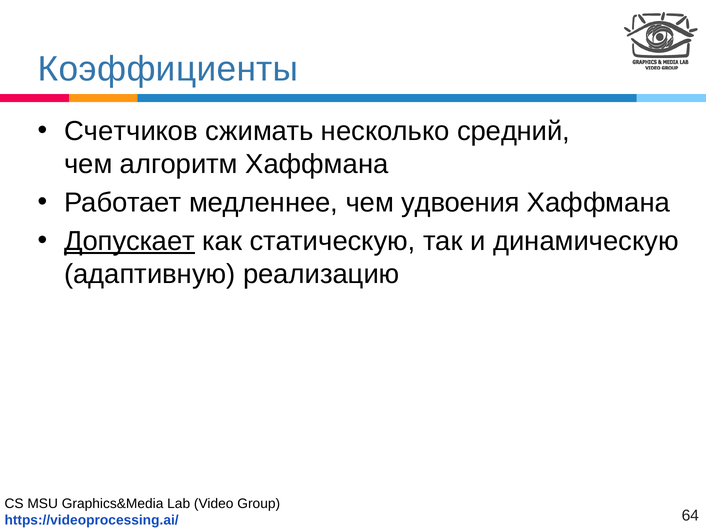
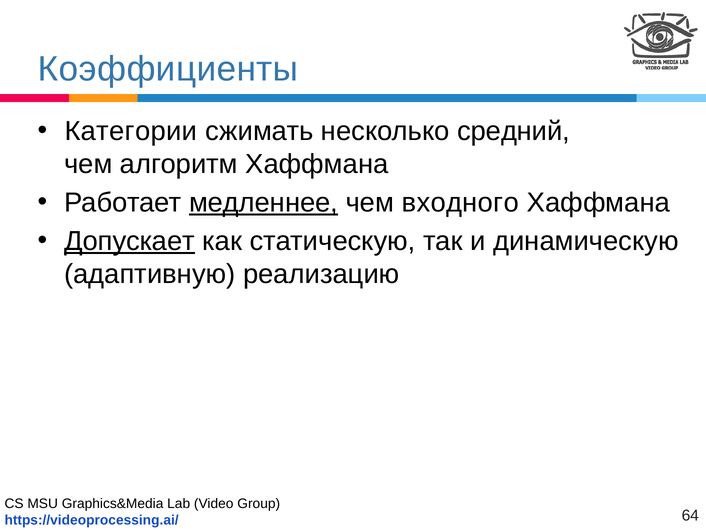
Счетчиков: Счетчиков -> Категории (131, 131)
медленнее underline: none -> present (264, 202)
удвоения: удвоения -> входного (460, 202)
